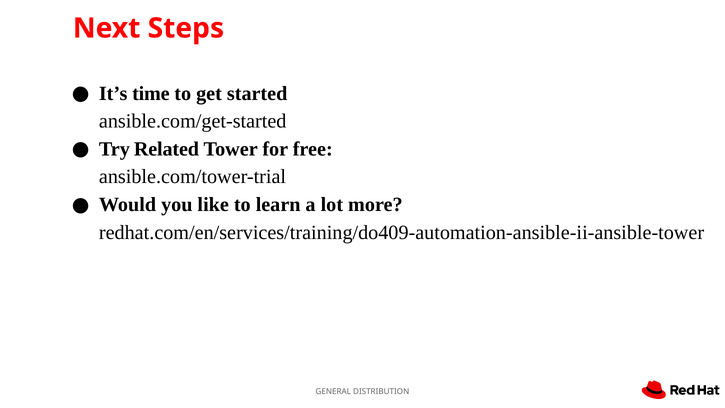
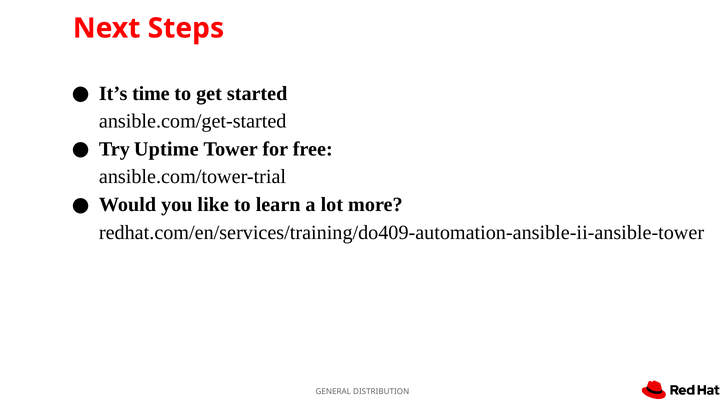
Related: Related -> Uptime (166, 149)
